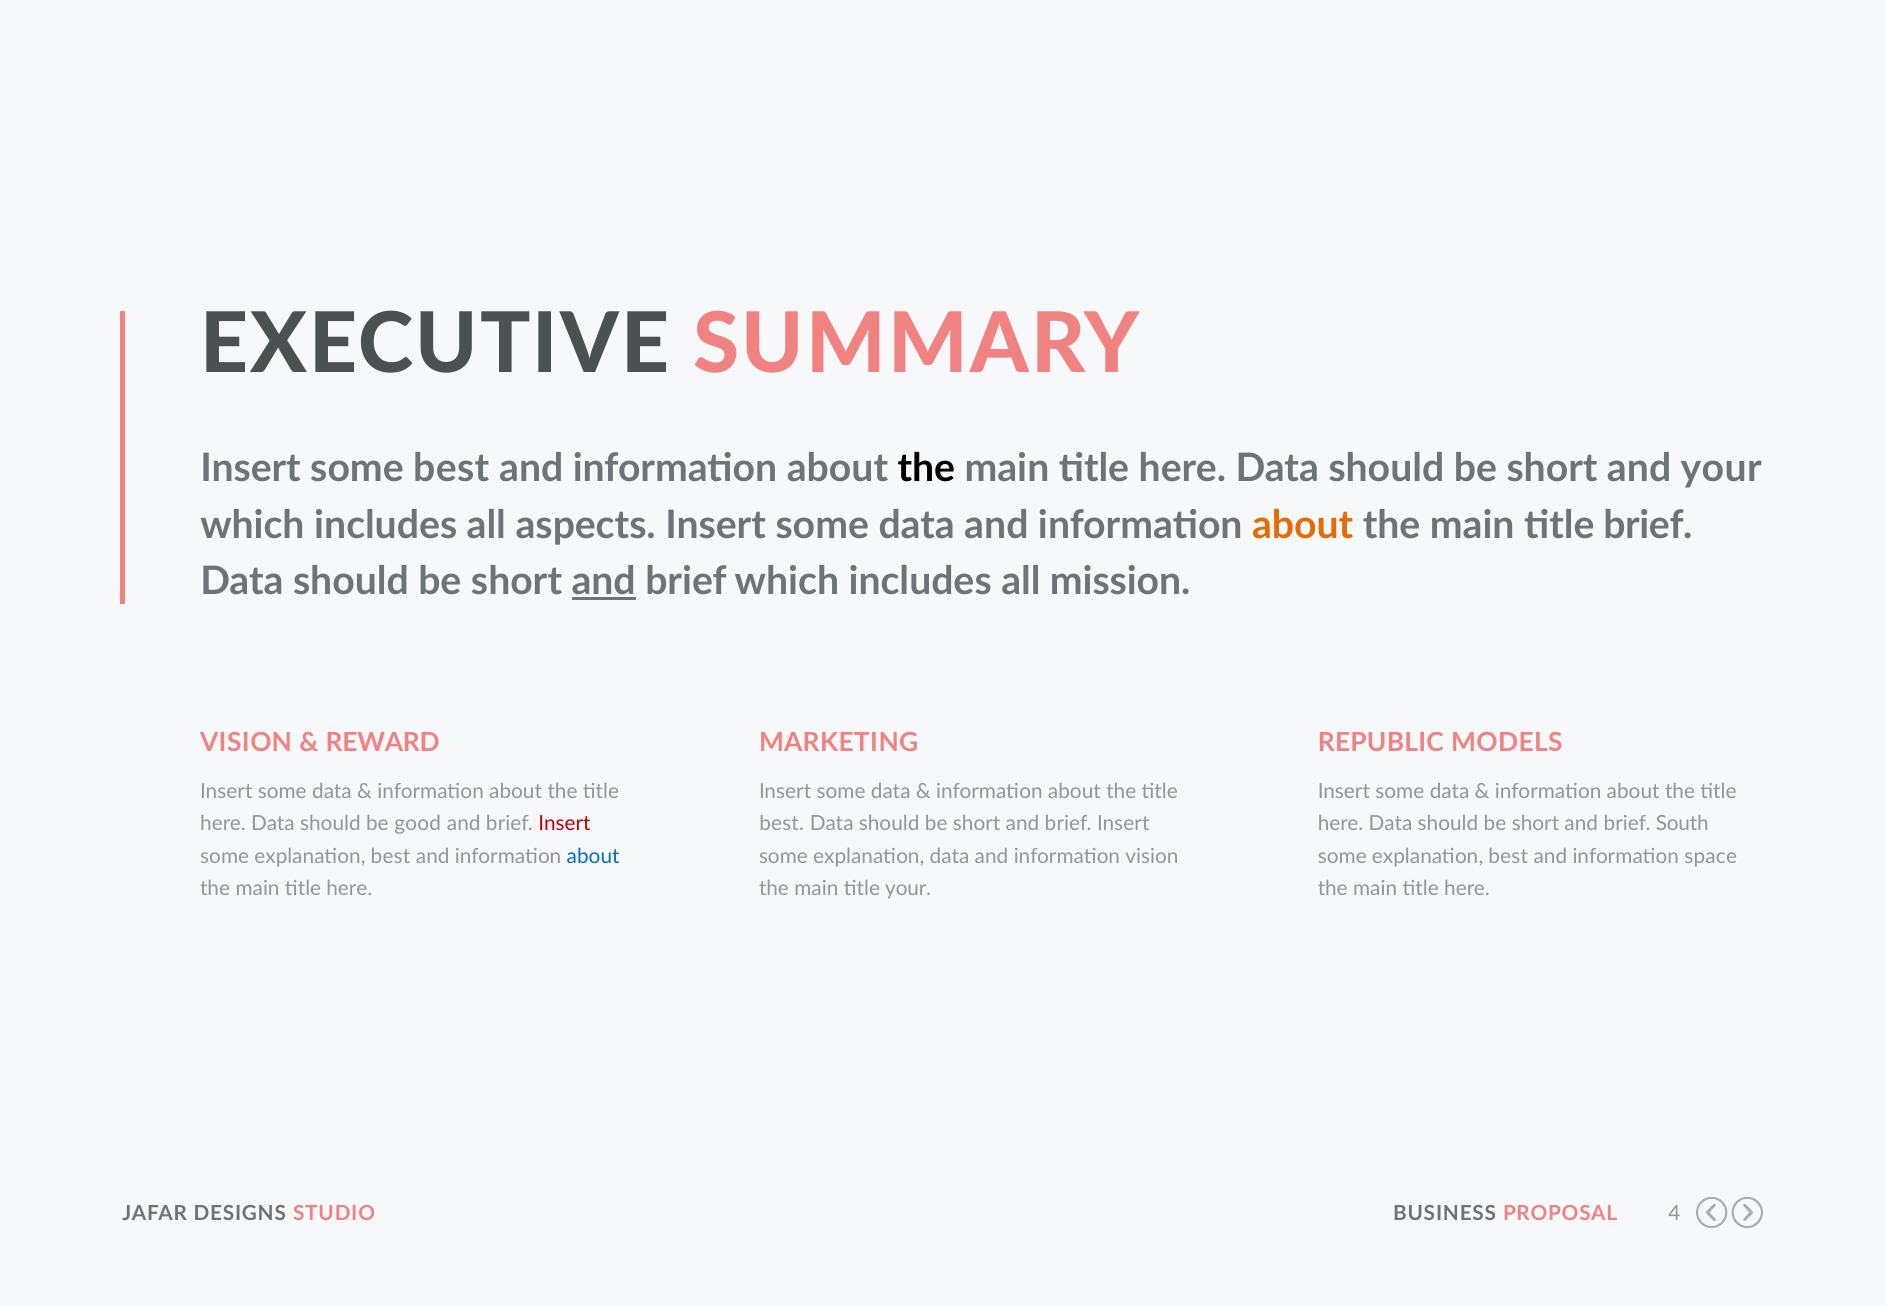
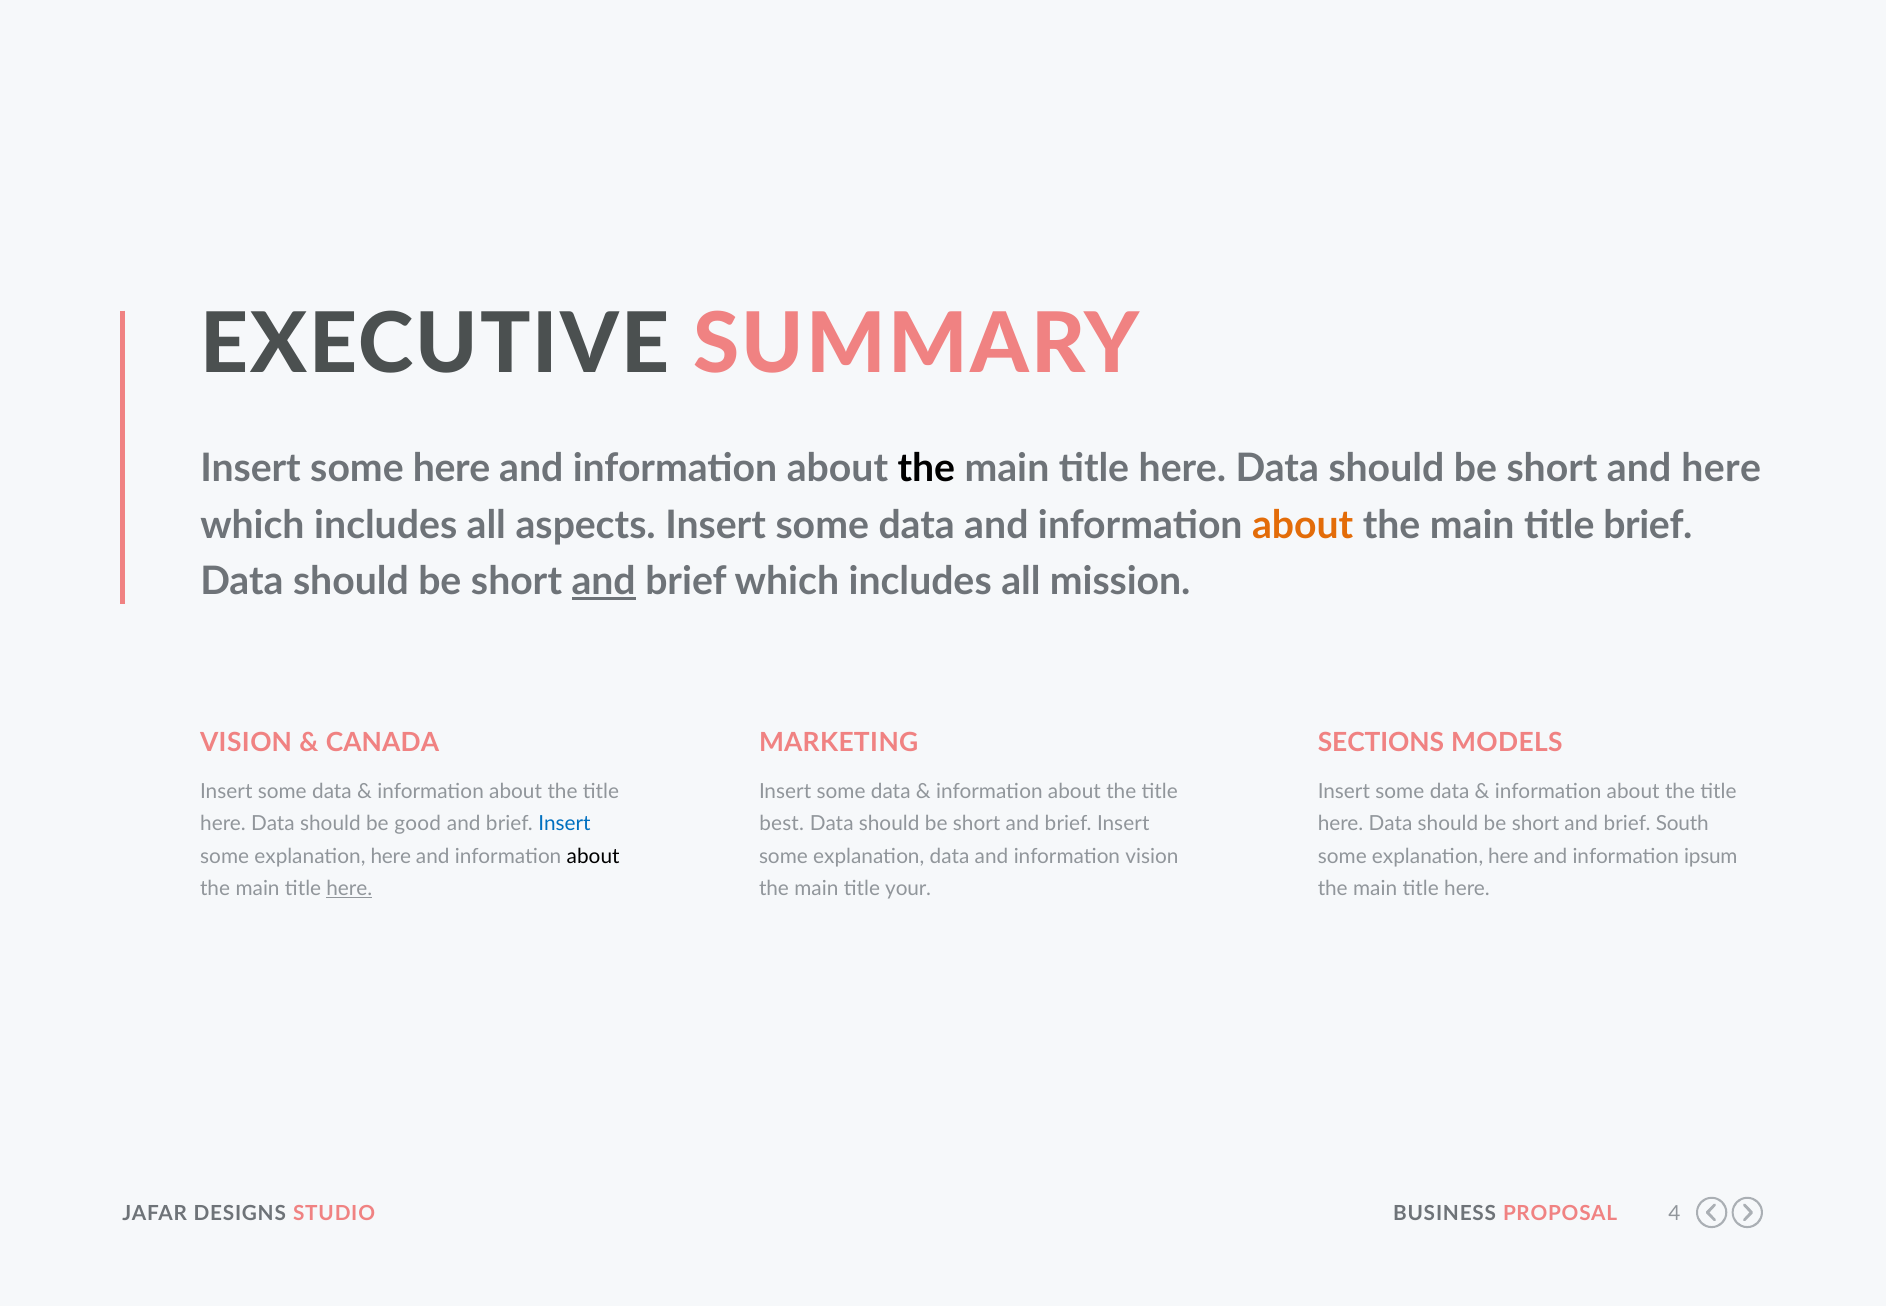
some best: best -> here (452, 469)
and your: your -> here (1721, 469)
REWARD: REWARD -> CANADA (382, 742)
REPUBLIC: REPUBLIC -> SECTIONS (1381, 742)
Insert colour: red -> blue (565, 824)
best: best -> here (391, 856)
about colour: blue -> black (593, 856)
best: best -> here (1508, 856)
space: space -> ipsum (1711, 856)
here underline: none -> present (349, 889)
